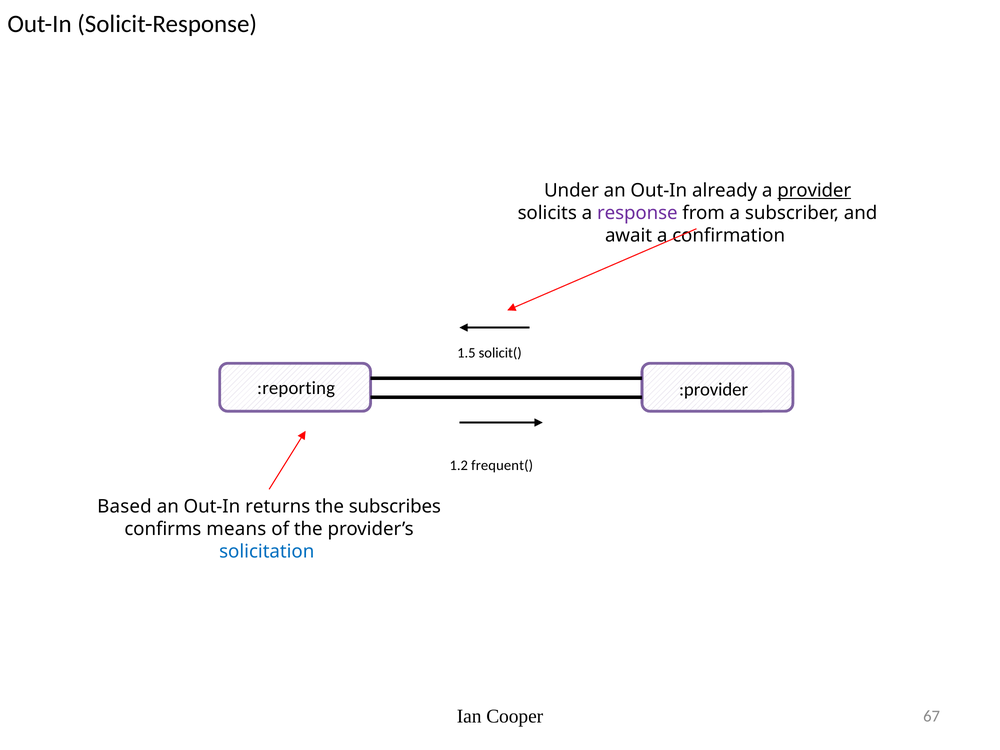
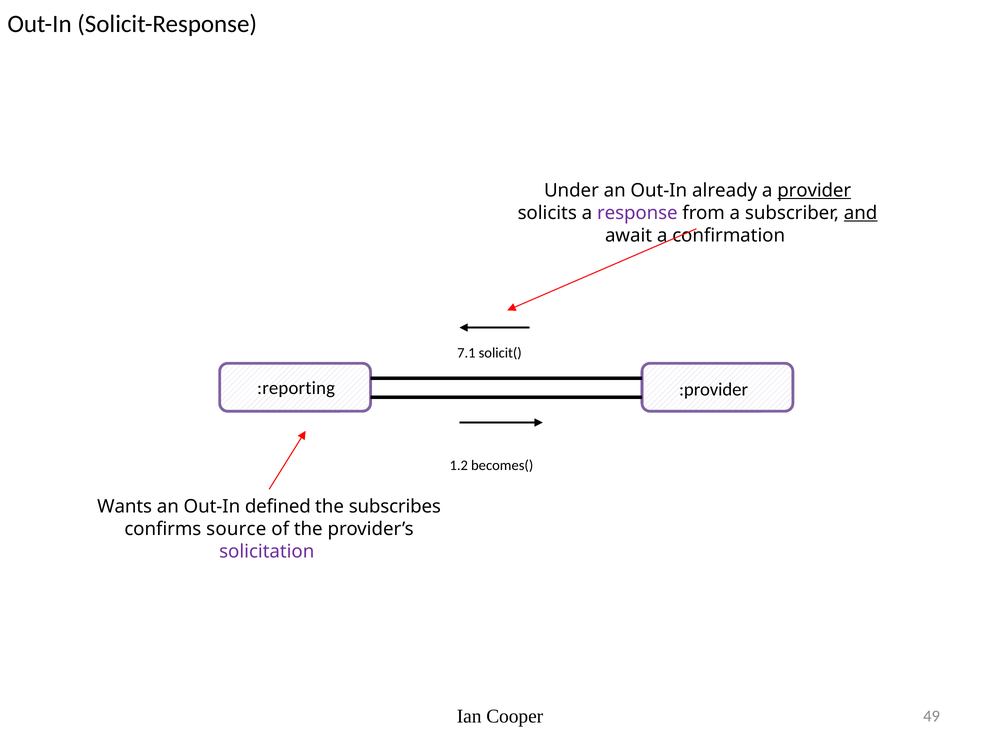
and underline: none -> present (861, 213)
1.5: 1.5 -> 7.1 (466, 353)
frequent(: frequent( -> becomes( (502, 466)
Based: Based -> Wants (125, 507)
returns: returns -> defined (278, 507)
means: means -> source (236, 529)
solicitation colour: blue -> purple (267, 552)
67: 67 -> 49 (932, 716)
